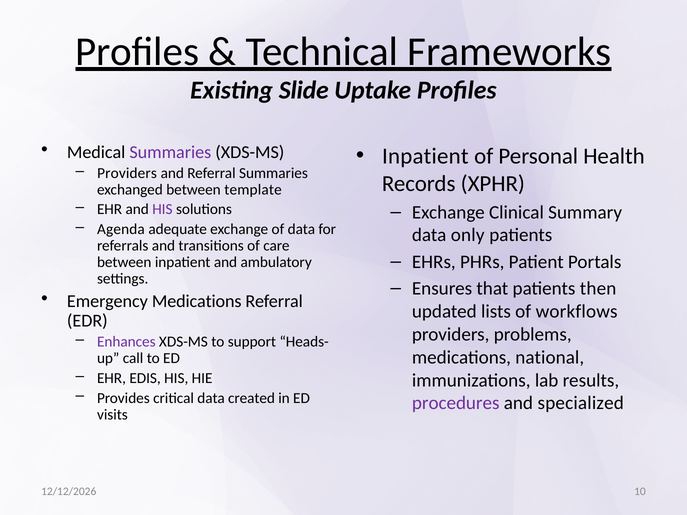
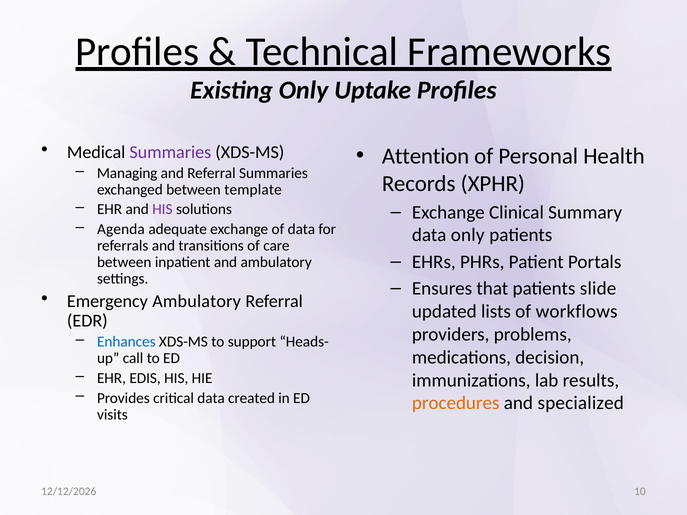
Existing Slide: Slide -> Only (304, 91)
Inpatient: Inpatient -> Attention (426, 156)
Providers: Providers -> Managing (127, 173)
then: then -> slide (598, 289)
Emergency Medications: Medications -> Ambulatory (197, 301)
Enhances colour: purple -> blue (126, 342)
national: national -> decision (550, 357)
procedures colour: purple -> orange (456, 403)
